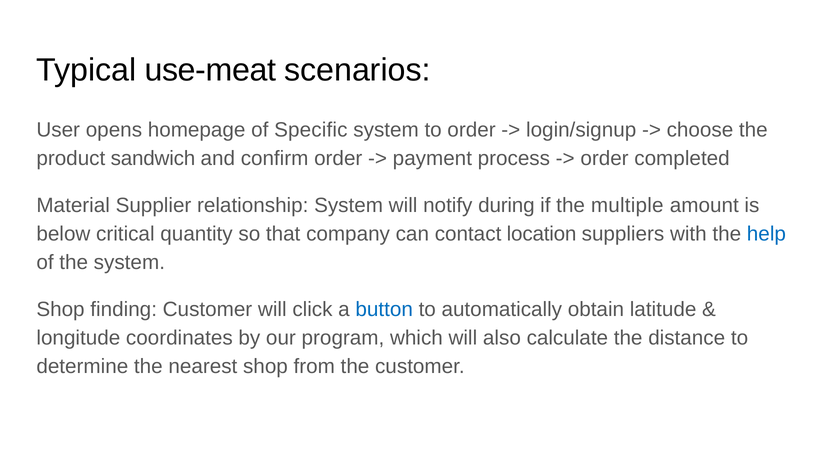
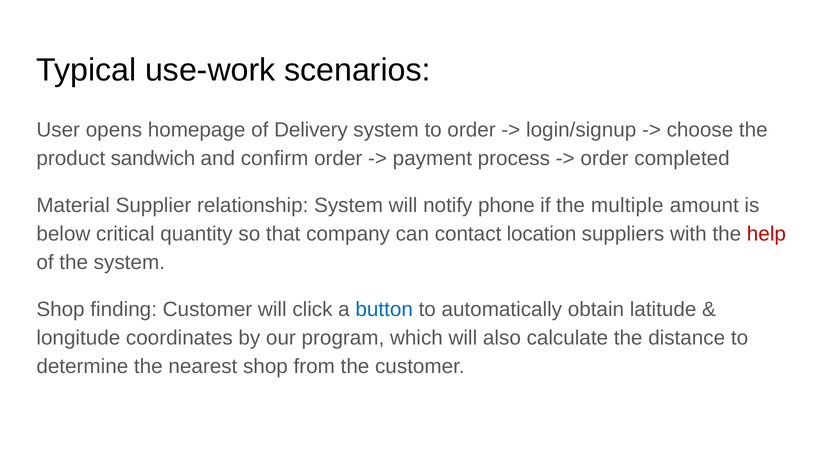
use-meat: use-meat -> use-work (210, 70)
Specific: Specific -> Delivery (311, 130)
during: during -> phone (506, 205)
help colour: blue -> red (766, 234)
